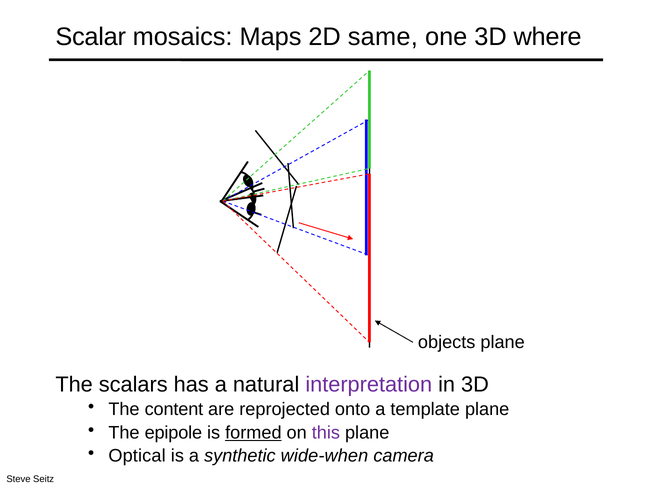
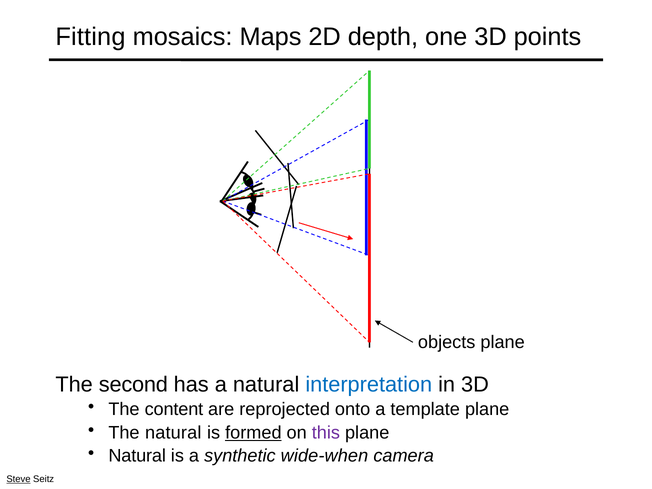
Scalar: Scalar -> Fitting (90, 37)
same: same -> depth (383, 37)
where: where -> points (547, 37)
scalars: scalars -> second (133, 384)
interpretation colour: purple -> blue (369, 384)
The epipole: epipole -> natural (173, 433)
Optical: Optical -> Natural (137, 456)
Steve underline: none -> present (18, 479)
